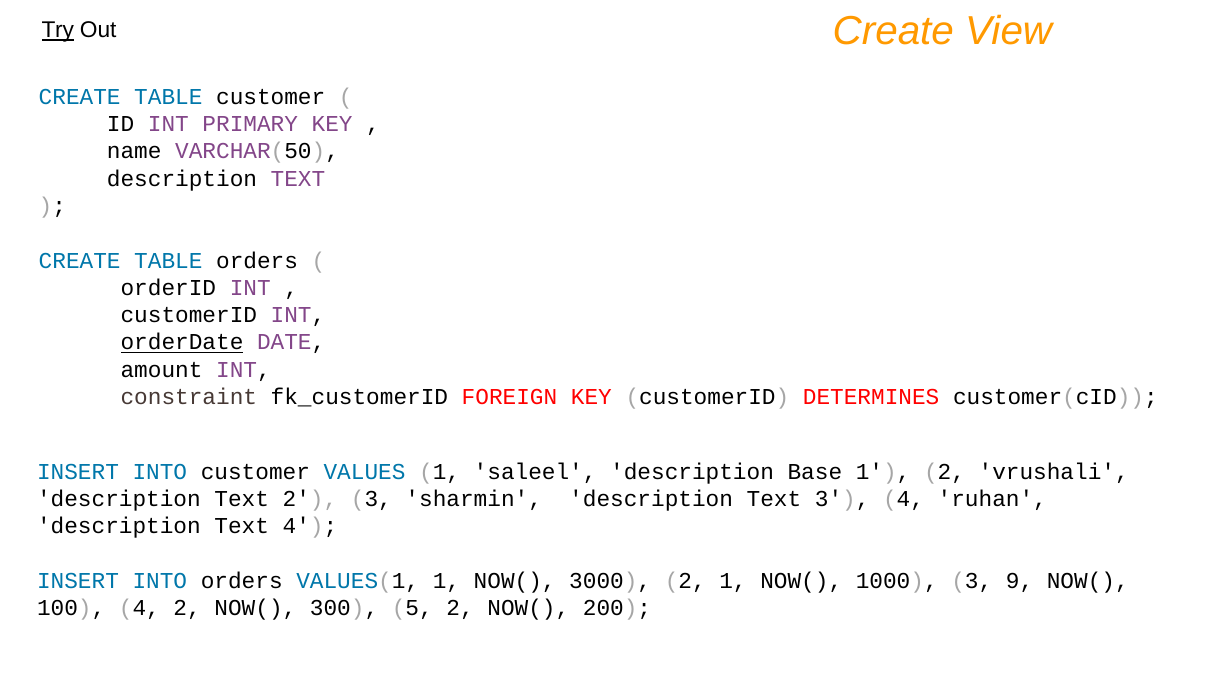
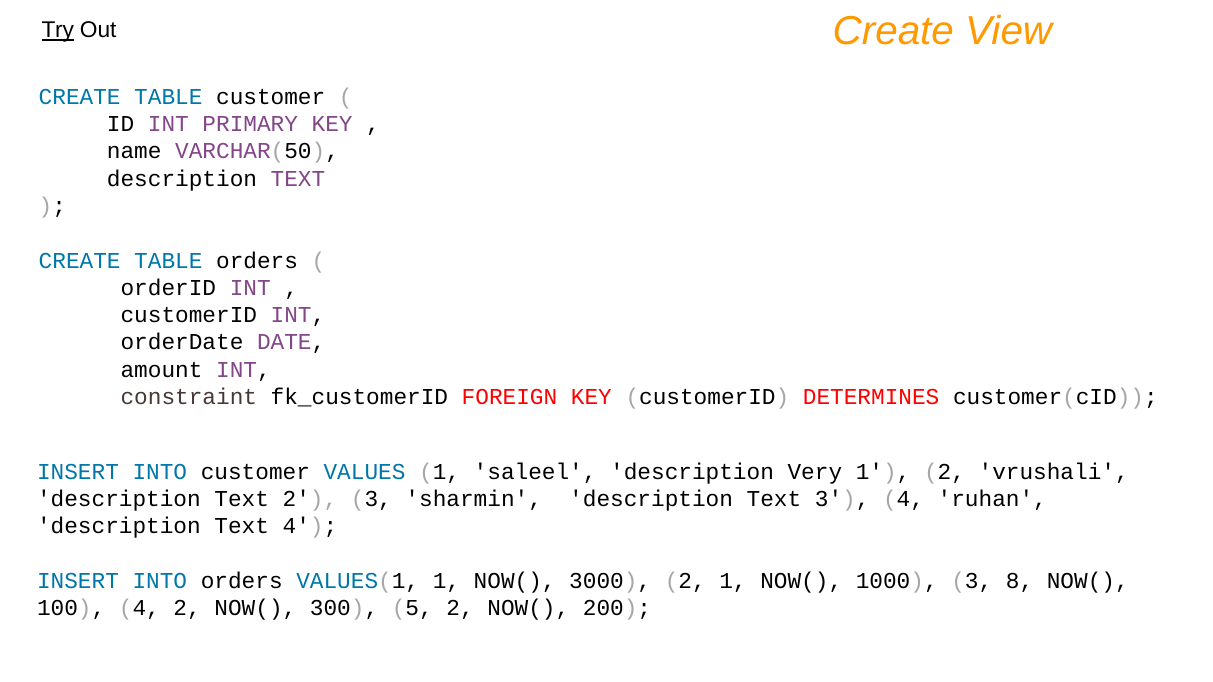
orderDate underline: present -> none (182, 343)
Base: Base -> Very (815, 472)
9: 9 -> 8 (1020, 581)
